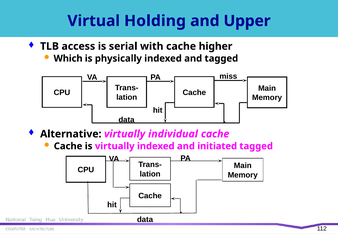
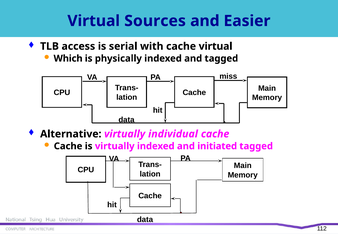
Holding: Holding -> Sources (155, 21)
Upper: Upper -> Easier (247, 21)
cache higher: higher -> virtual (216, 46)
